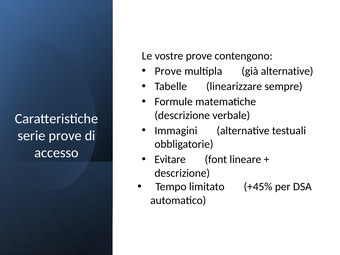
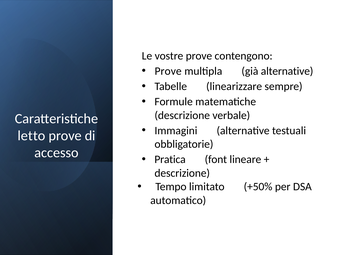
serie: serie -> letto (31, 136)
Evitare: Evitare -> Pratica (170, 159)
+45%: +45% -> +50% (258, 187)
